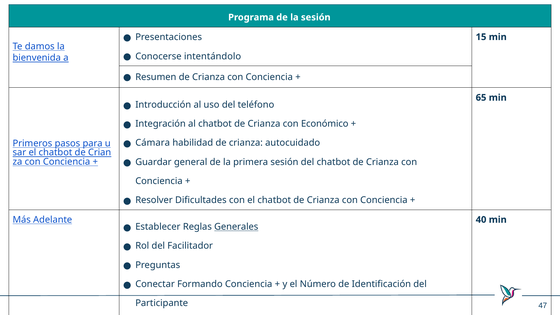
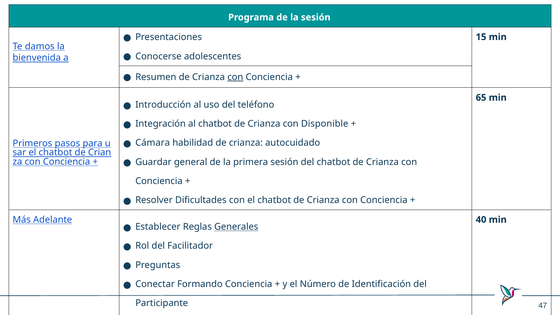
intentándolo: intentándolo -> adolescentes (213, 56)
con underline: none -> present (235, 77)
Económico: Económico -> Disponible (325, 124)
